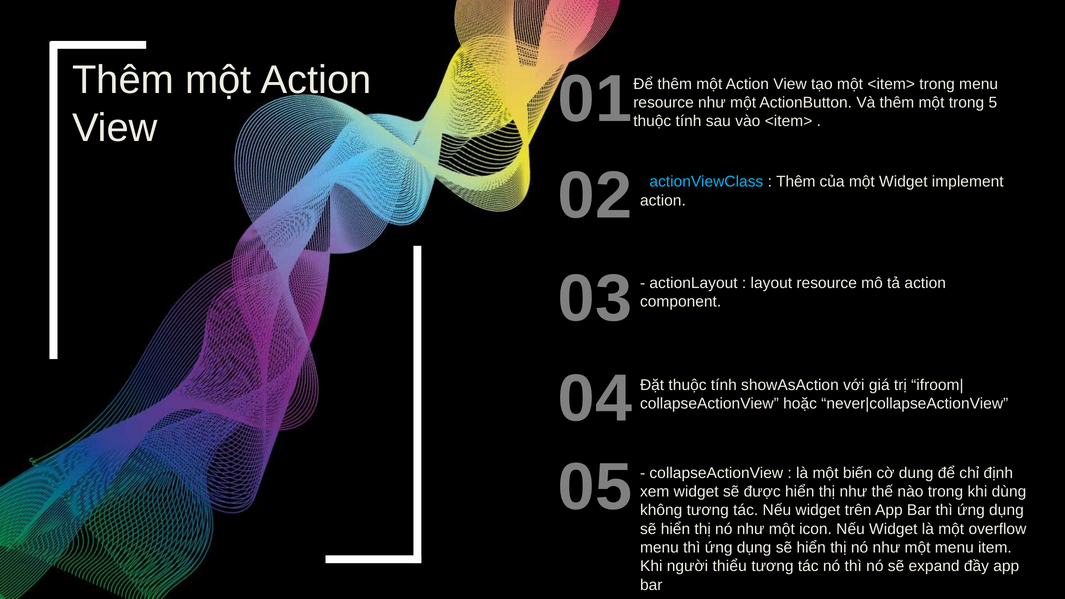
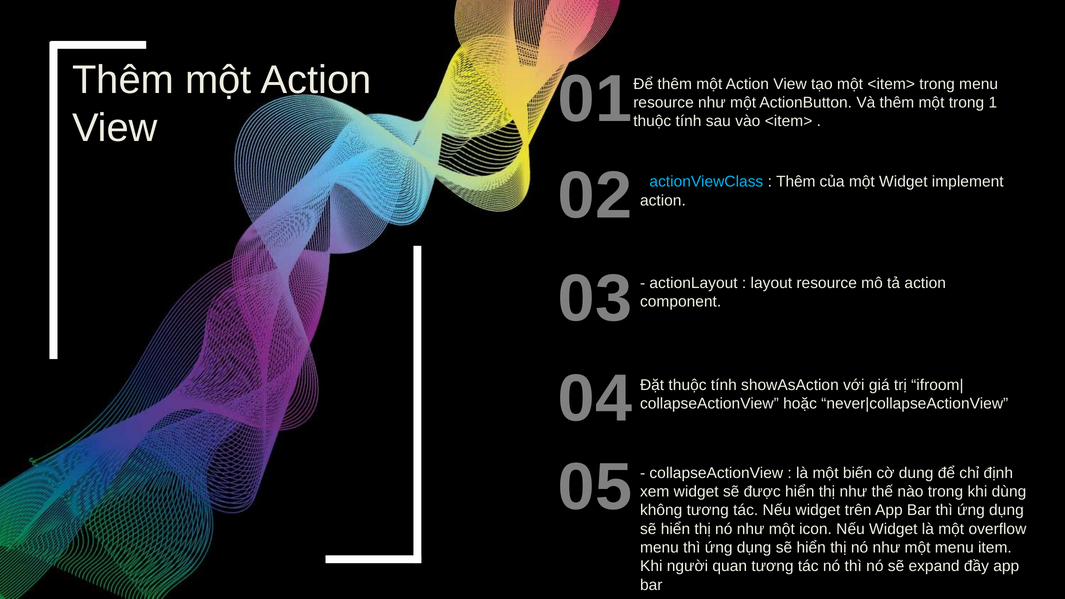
5: 5 -> 1 (993, 103)
thiểu: thiểu -> quan (730, 566)
